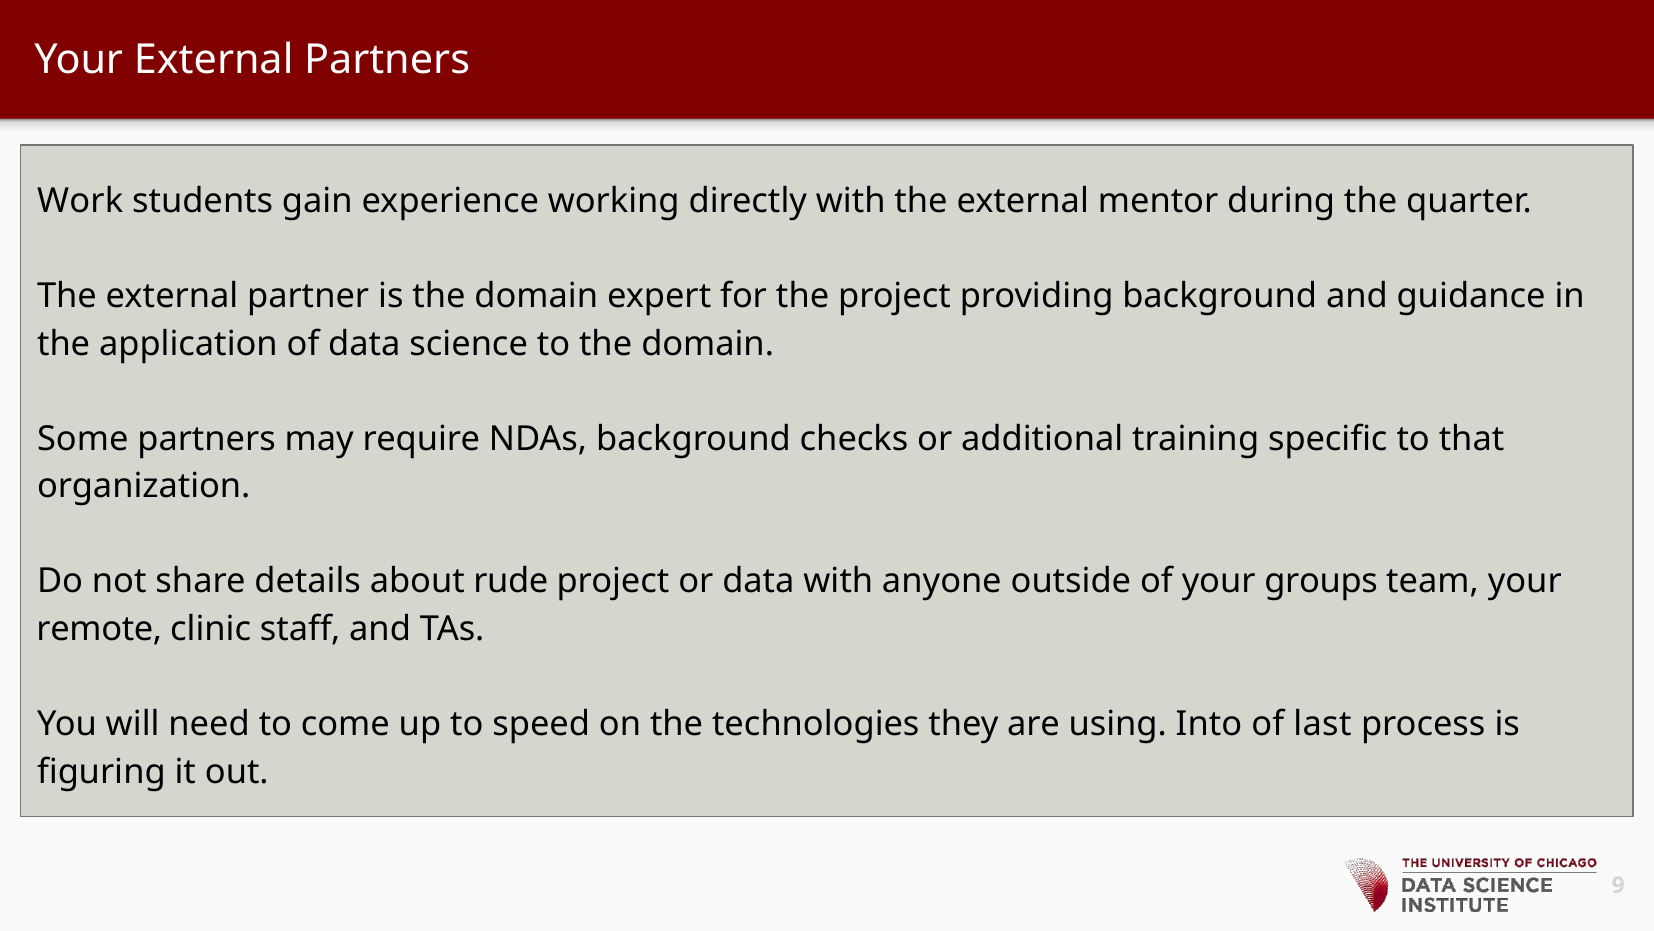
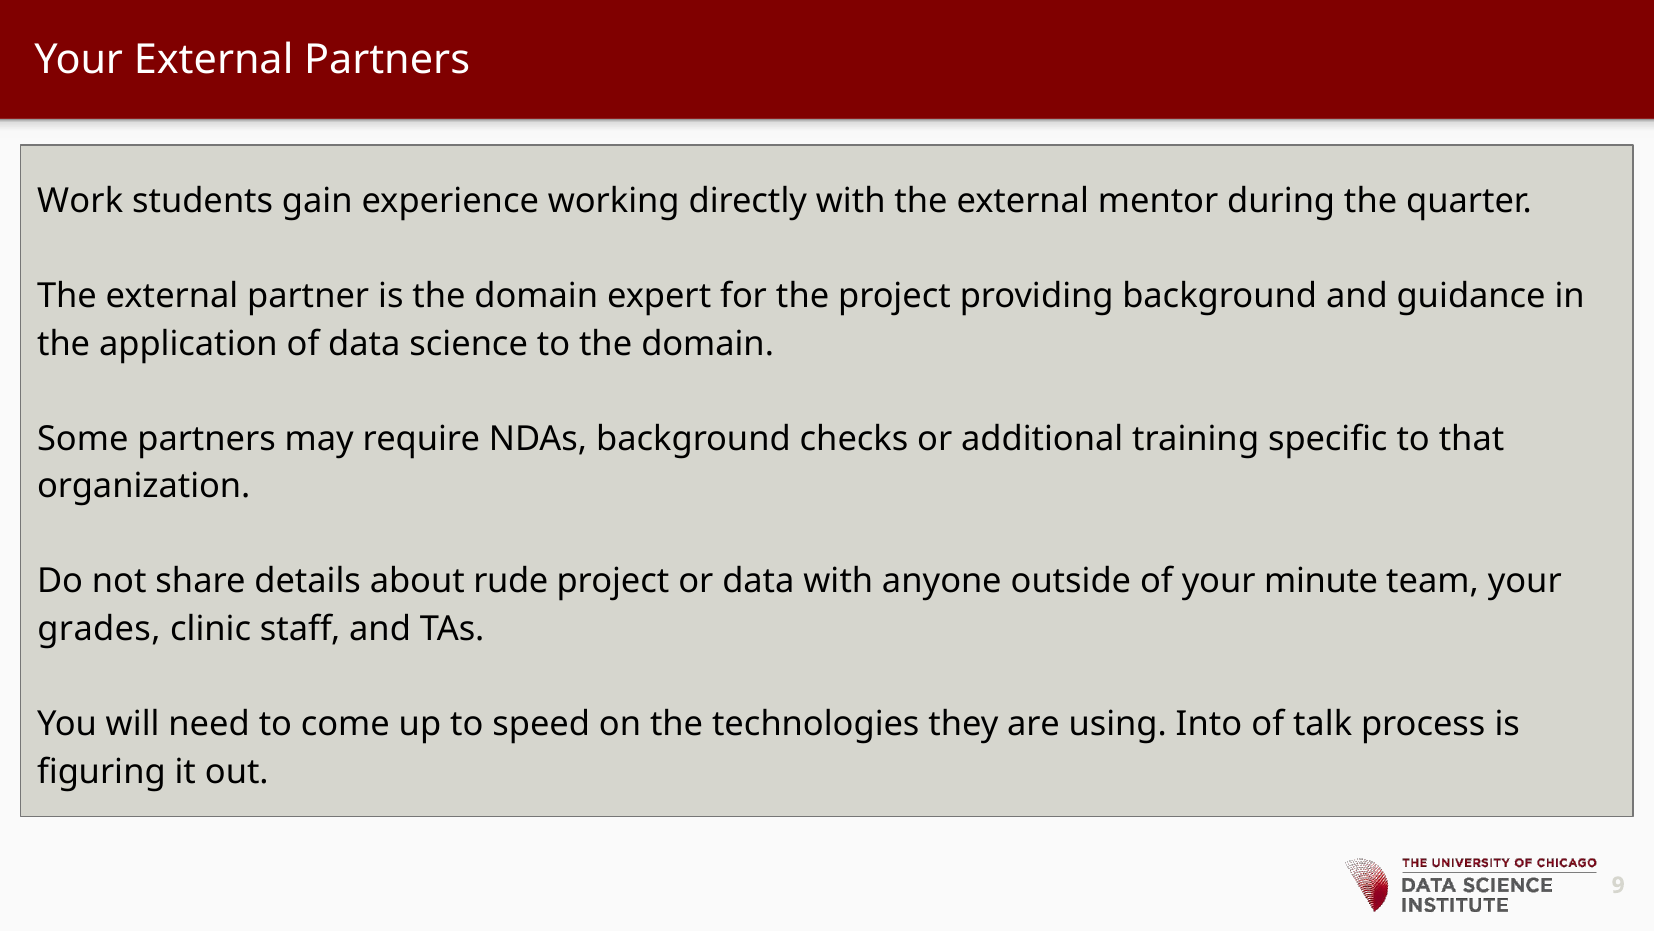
groups: groups -> minute (1321, 581)
remote: remote -> grades (99, 629)
last: last -> talk (1323, 724)
